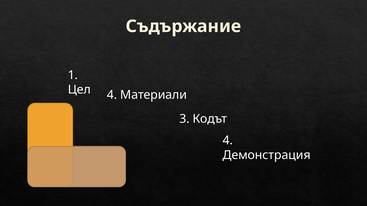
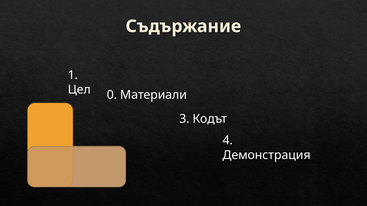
Цел 4: 4 -> 0 (112, 95)
